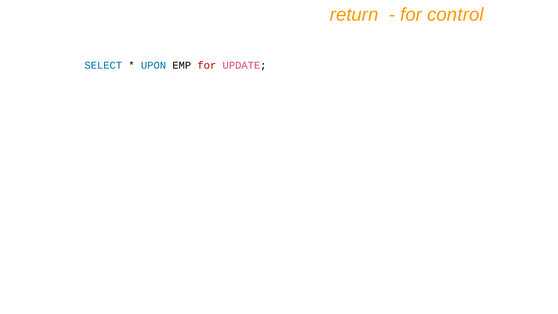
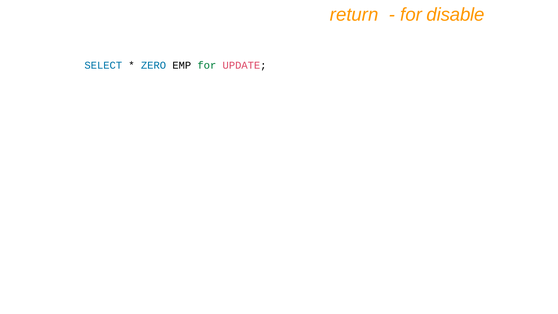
control: control -> disable (456, 15)
UPON: UPON -> ZERO (154, 65)
for colour: red -> green (207, 65)
